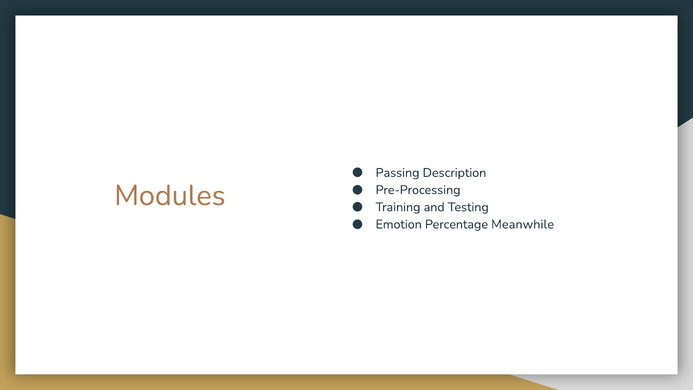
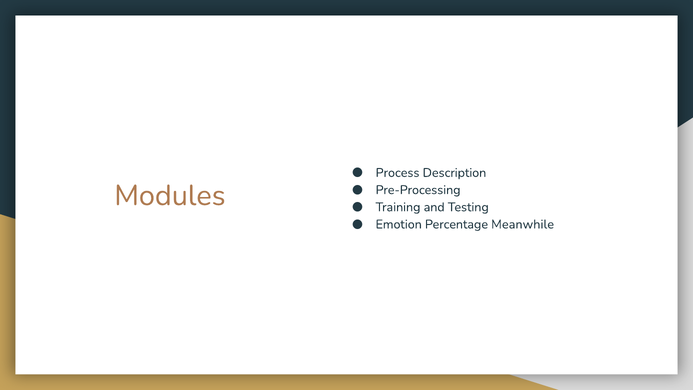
Passing: Passing -> Process (398, 173)
